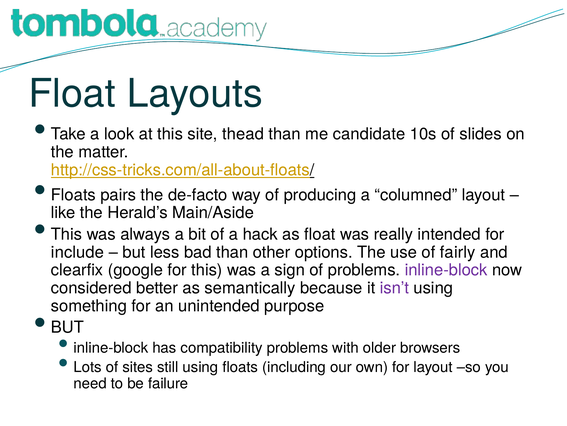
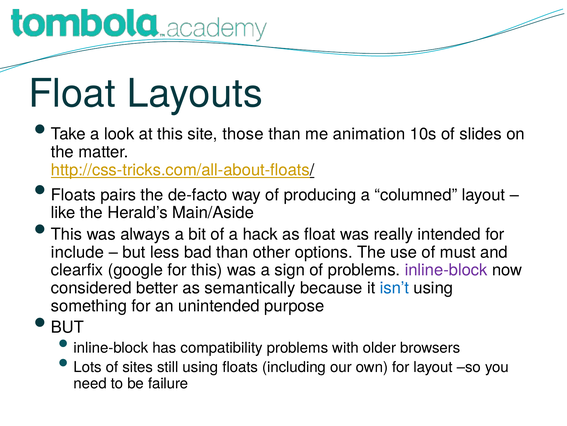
thead: thead -> those (243, 134)
candidate: candidate -> animation (369, 134)
fairly: fairly -> must (458, 252)
isn’t colour: purple -> blue (394, 288)
